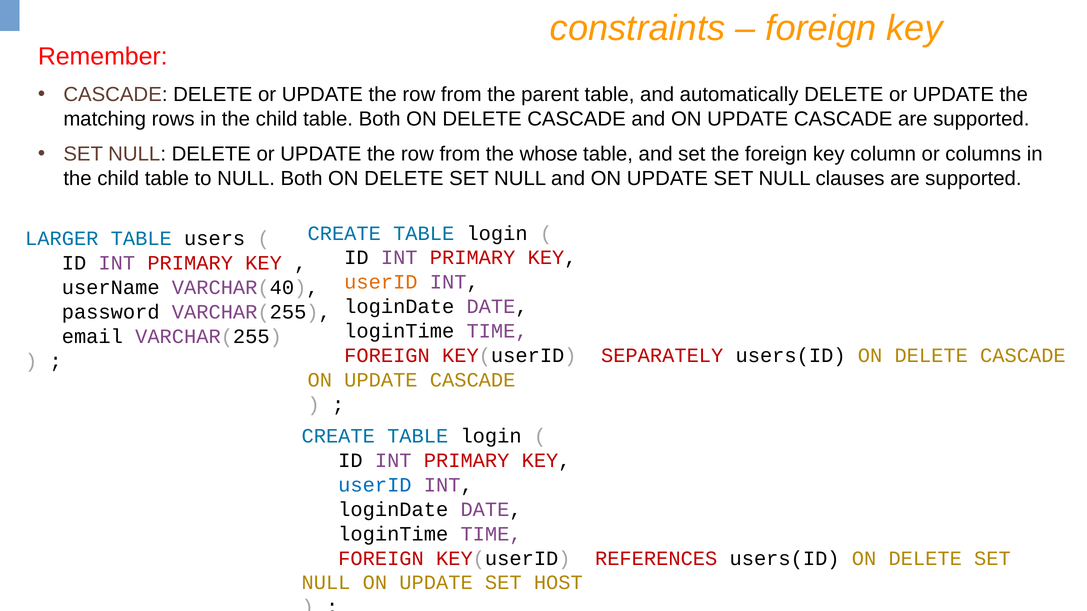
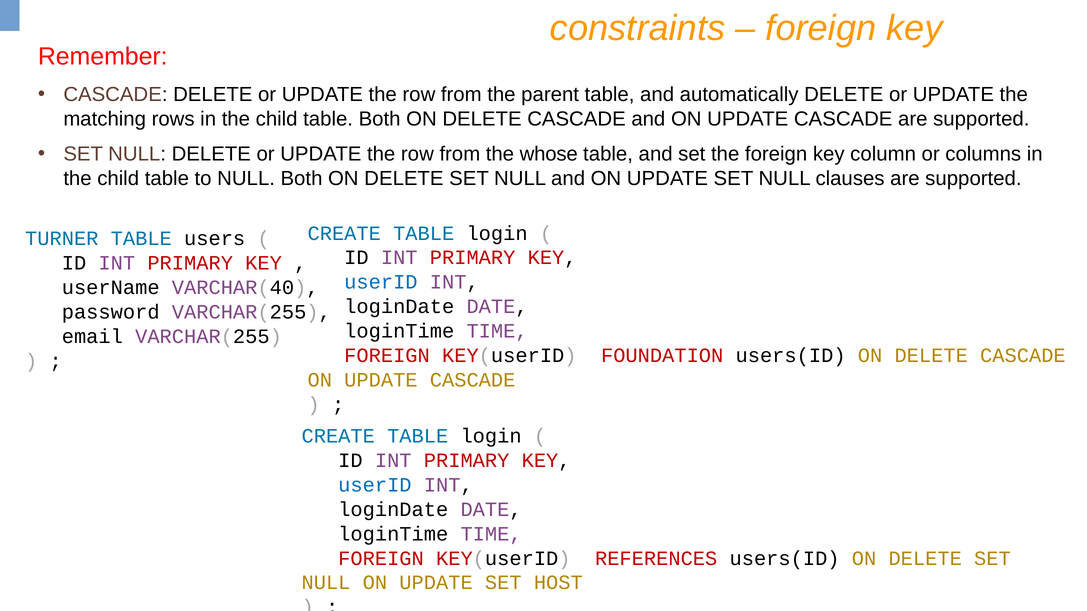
LARGER: LARGER -> TURNER (62, 239)
userID colour: orange -> blue (381, 282)
SEPARATELY: SEPARATELY -> FOUNDATION (662, 356)
